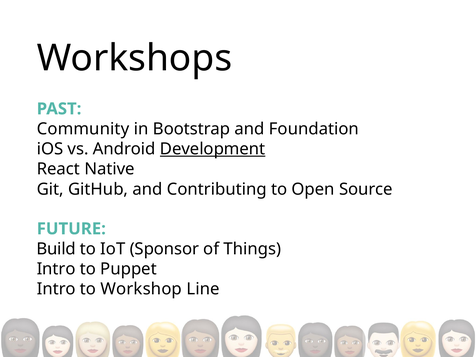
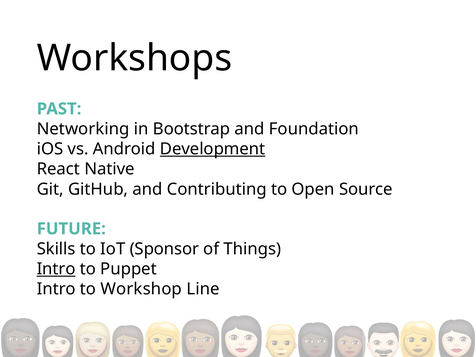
Community: Community -> Networking (83, 129)
Build: Build -> Skills (56, 249)
Intro underline: none -> present (56, 269)
